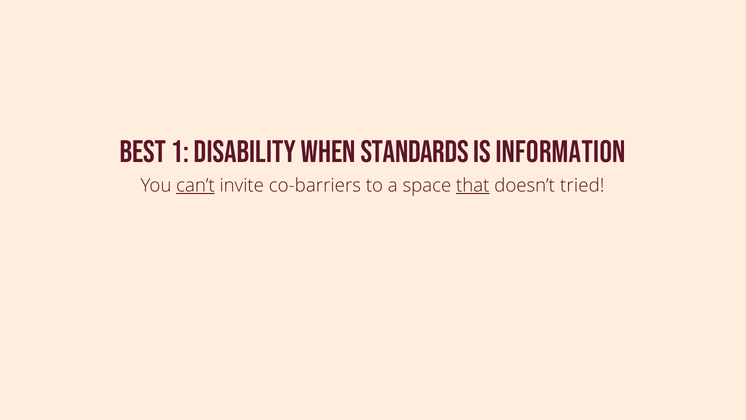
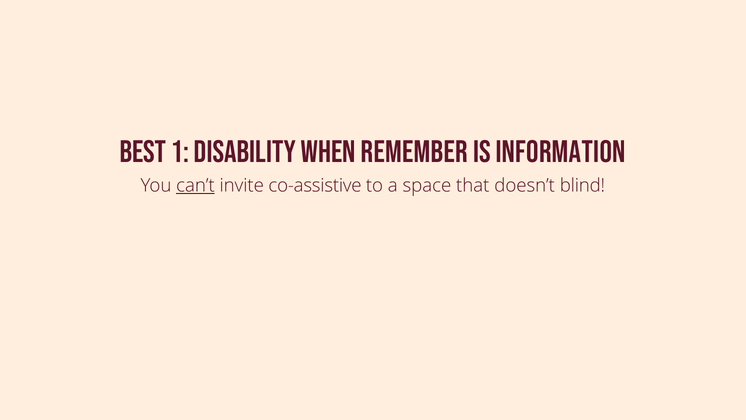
standards: standards -> remember (414, 152)
co-barriers: co-barriers -> co-assistive (315, 185)
that underline: present -> none (473, 185)
tried: tried -> blind (582, 185)
